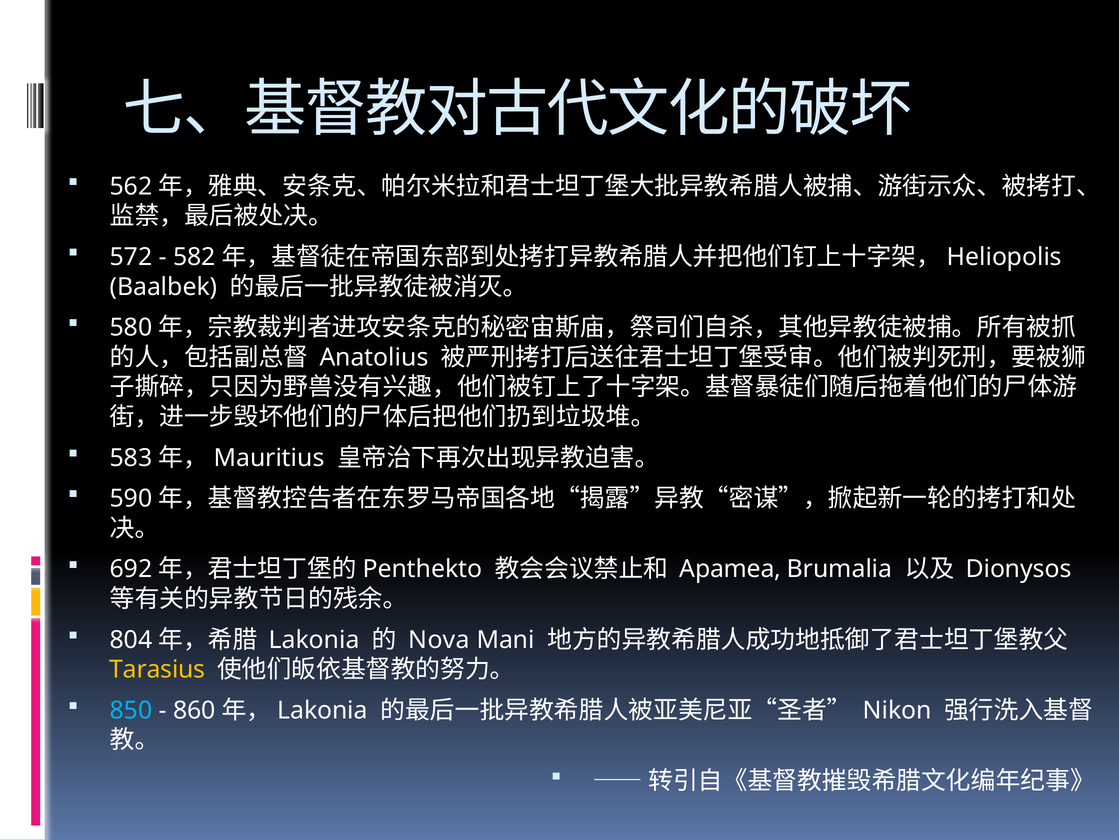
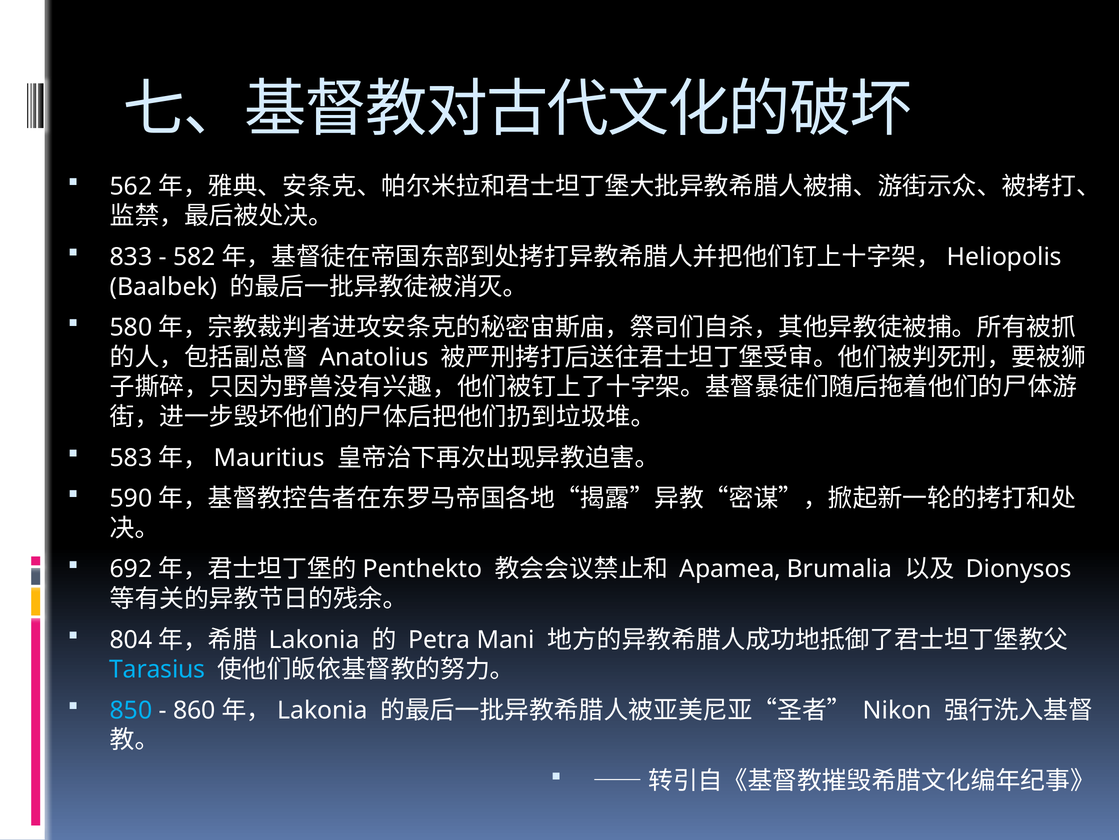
572: 572 -> 833 (131, 257)
Nova: Nova -> Petra (439, 639)
Tarasius colour: yellow -> light blue (157, 669)
